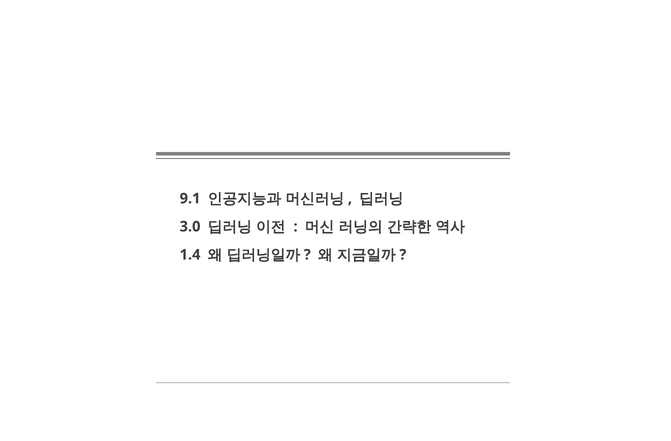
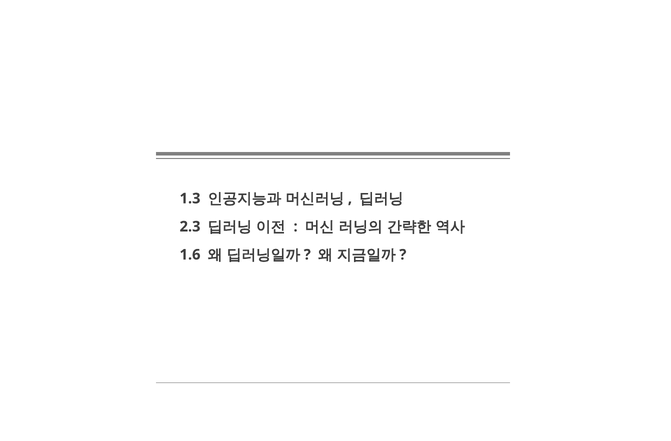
9.1: 9.1 -> 1.3 (190, 198)
3.0: 3.0 -> 2.3 (190, 226)
1.4: 1.4 -> 1.6 (190, 255)
